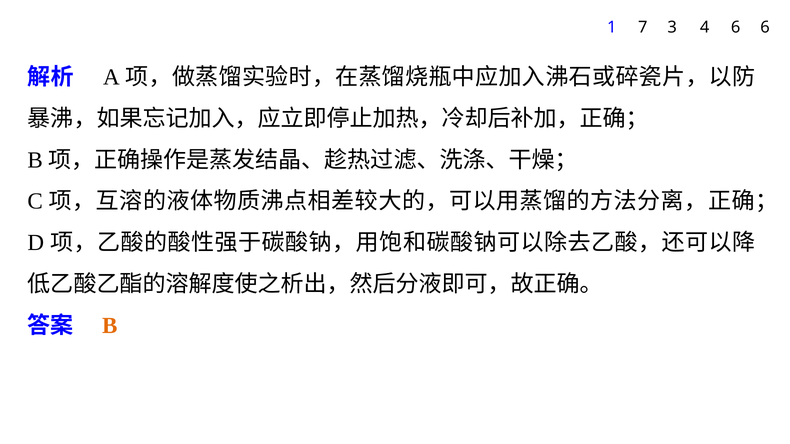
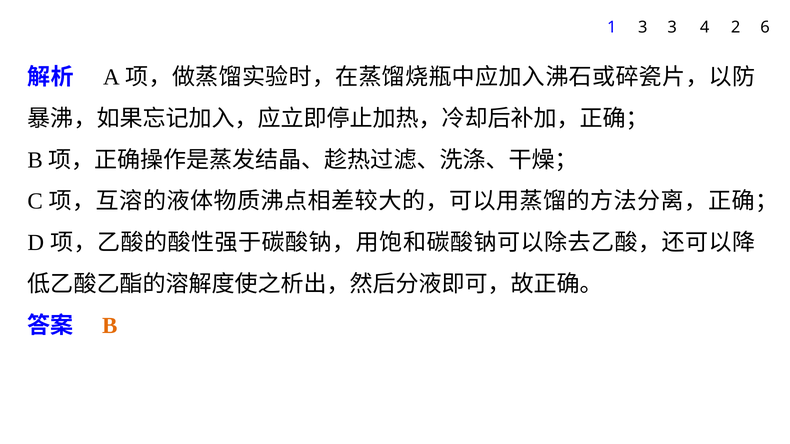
1 7: 7 -> 3 (643, 27)
4 6: 6 -> 2 (736, 27)
